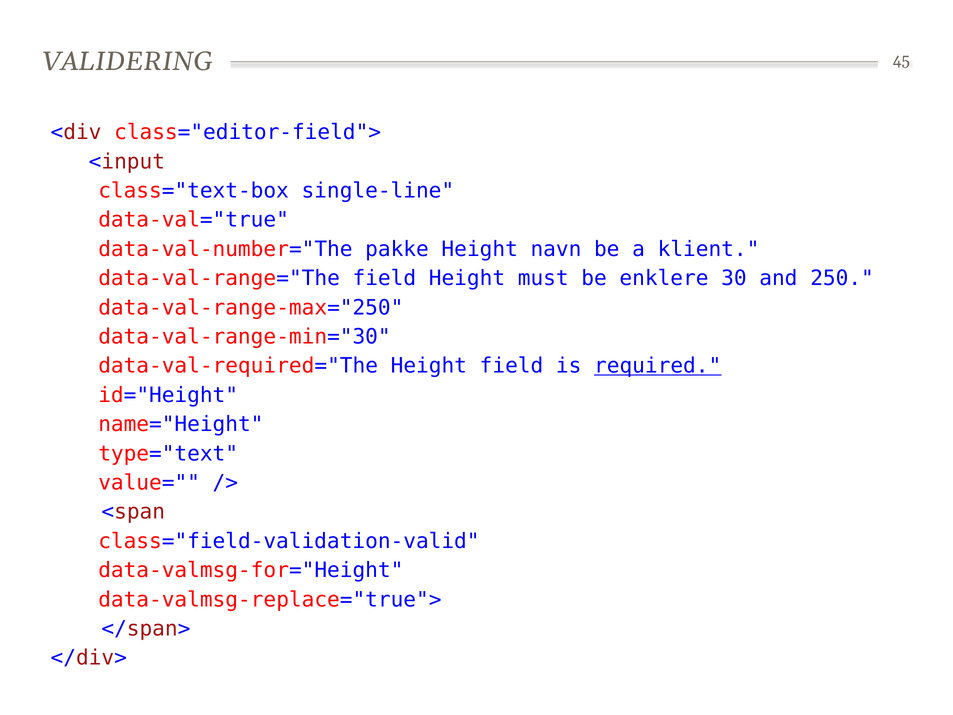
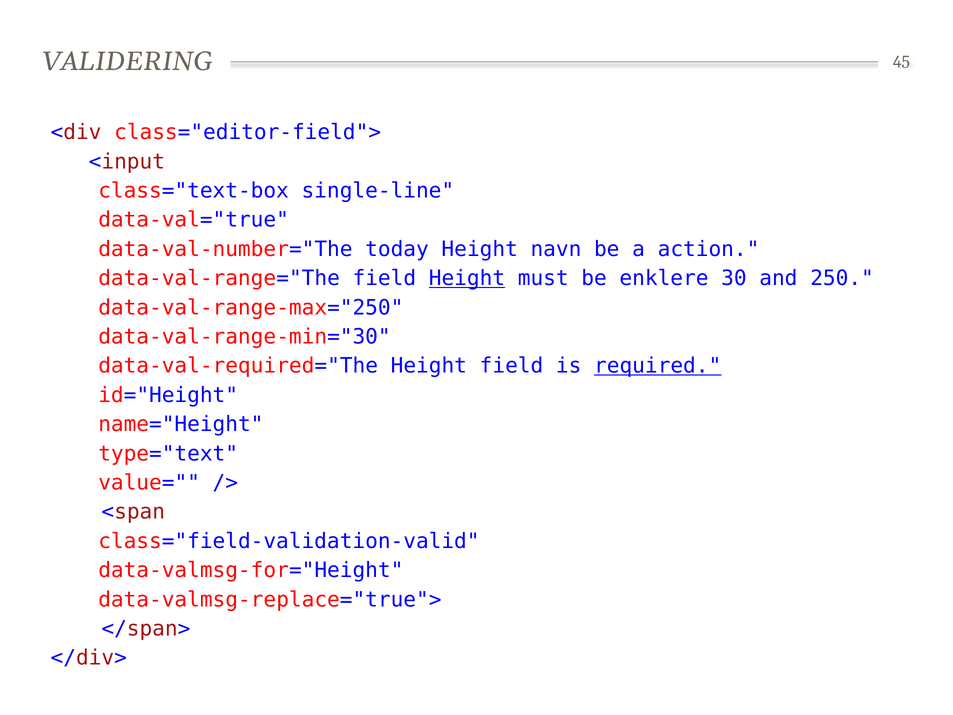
pakke: pakke -> today (397, 249)
klient: klient -> action (709, 249)
Height underline: none -> present (467, 278)
